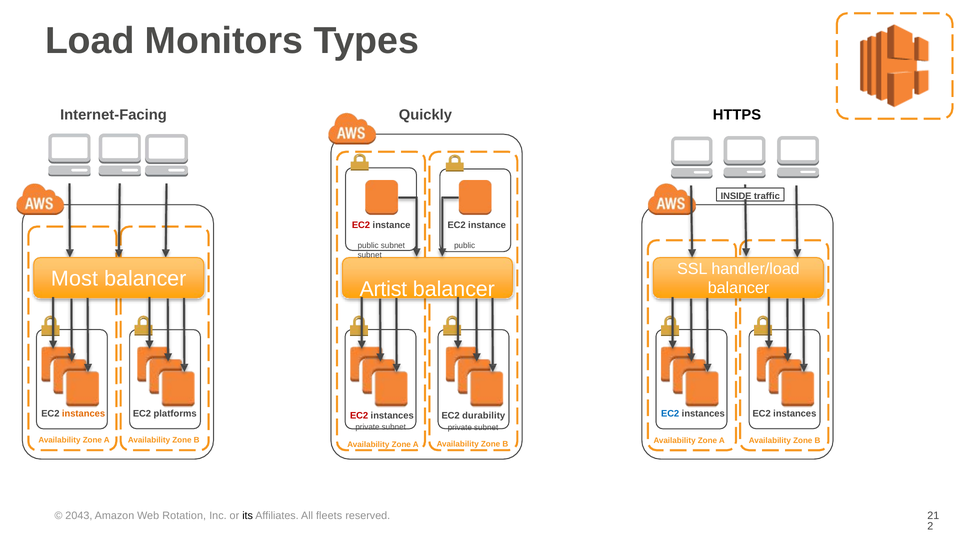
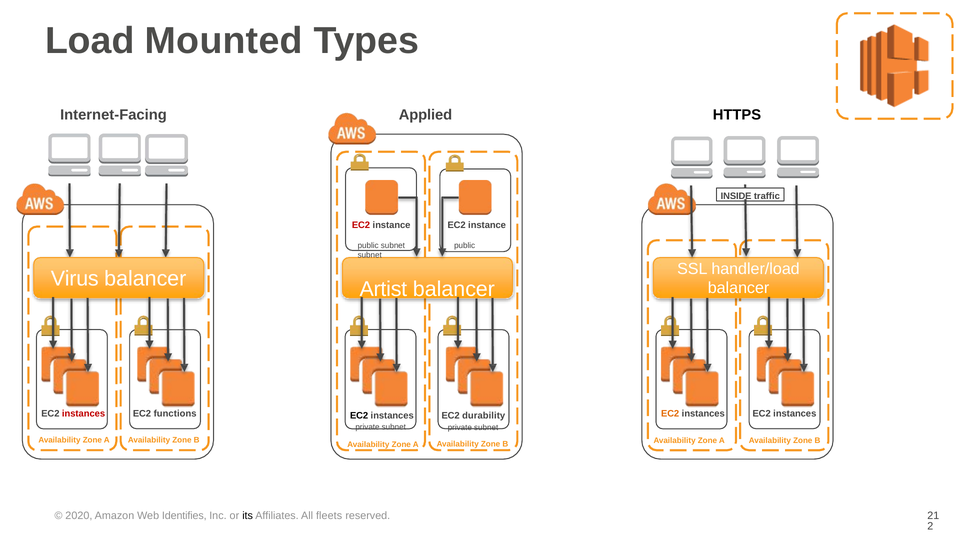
Monitors: Monitors -> Mounted (224, 41)
Quickly: Quickly -> Applied (425, 115)
Most: Most -> Virus (75, 279)
instances colour: orange -> red (84, 414)
platforms: platforms -> functions (175, 414)
EC2 colour: blue -> orange (670, 414)
EC2 colour: red -> black (359, 415)
2043: 2043 -> 2020 (79, 515)
Rotation: Rotation -> Identifies (184, 515)
